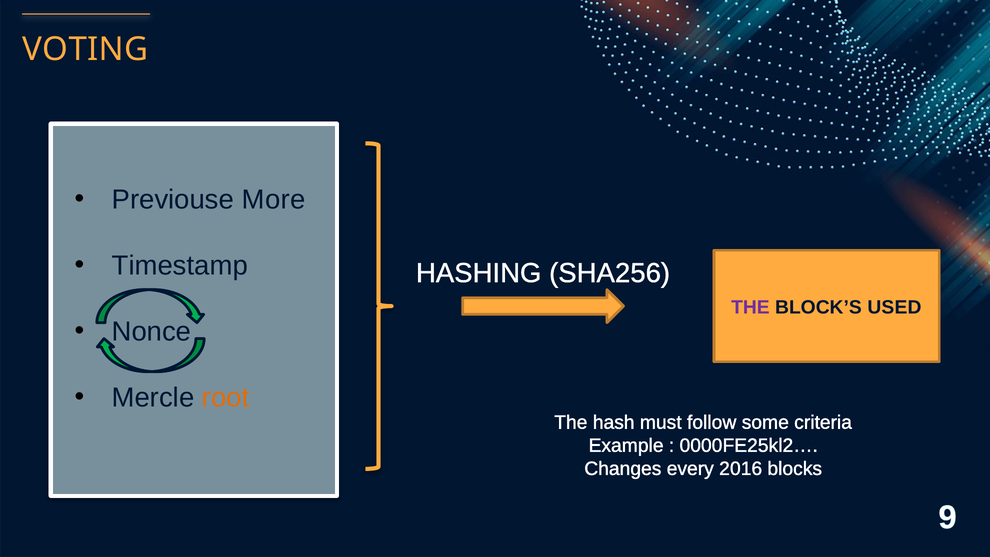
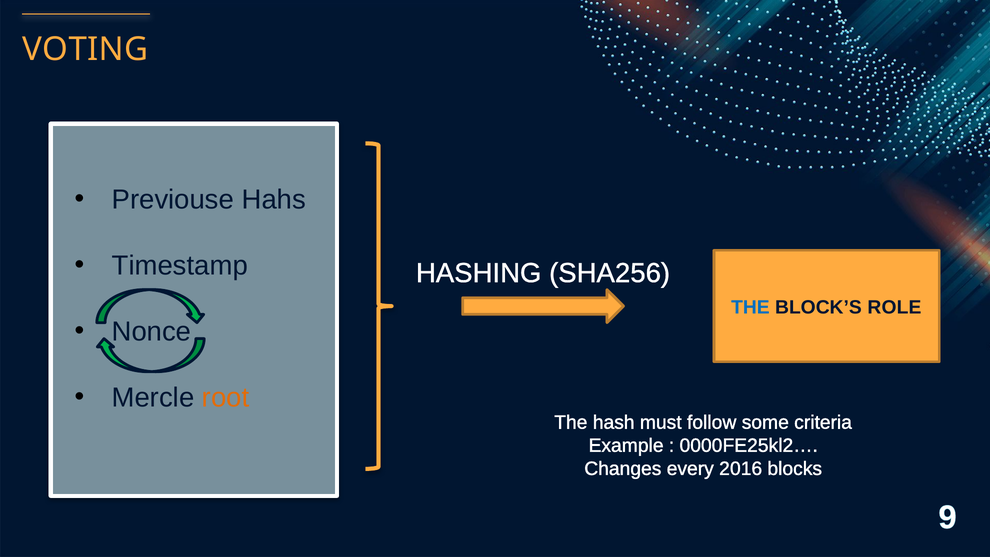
More: More -> Hahs (274, 200)
THE colour: purple -> blue (750, 307)
USED: USED -> ROLE (894, 307)
